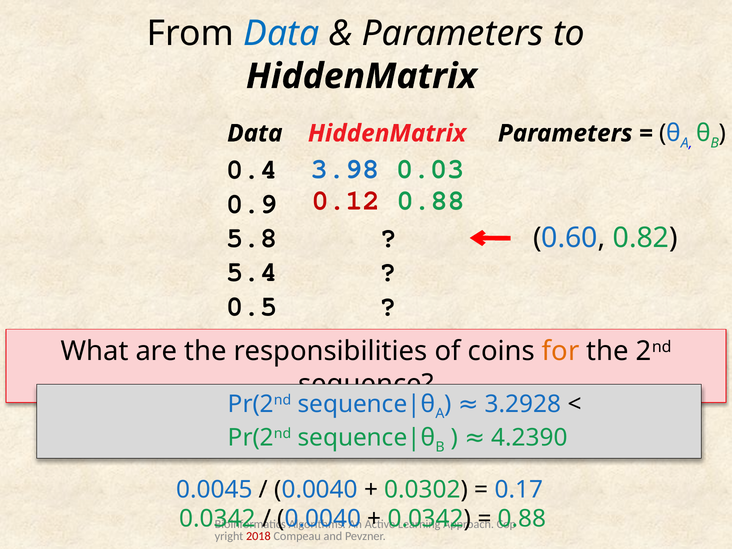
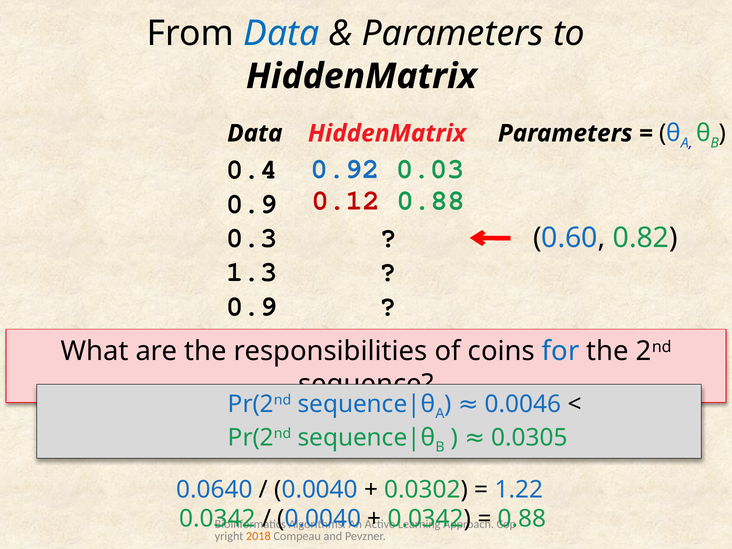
3.98: 3.98 -> 0.92 (345, 169)
5.8: 5.8 -> 0.3 (252, 238)
5.4: 5.4 -> 1.3 (252, 272)
0.5: 0.5 -> 0.9 (252, 306)
for colour: orange -> blue (561, 351)
3.2928: 3.2928 -> 0.0046 (523, 404)
4.2390: 4.2390 -> 0.0305 (530, 438)
0.0045: 0.0045 -> 0.0640 (214, 490)
0.17: 0.17 -> 1.22 (519, 490)
2018 colour: red -> orange (258, 536)
